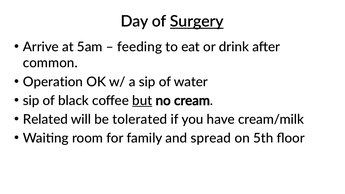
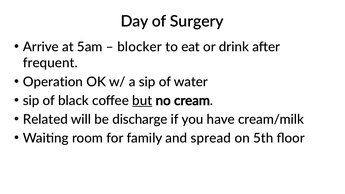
Surgery underline: present -> none (197, 21)
feeding: feeding -> blocker (140, 47)
common: common -> frequent (50, 63)
tolerated: tolerated -> discharge (140, 119)
